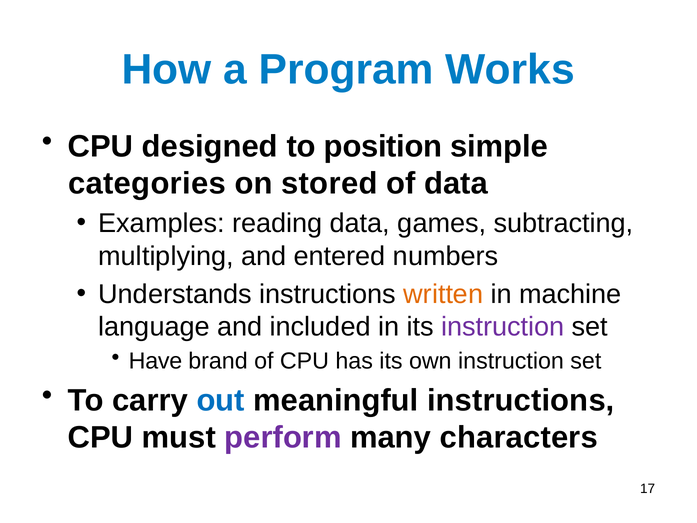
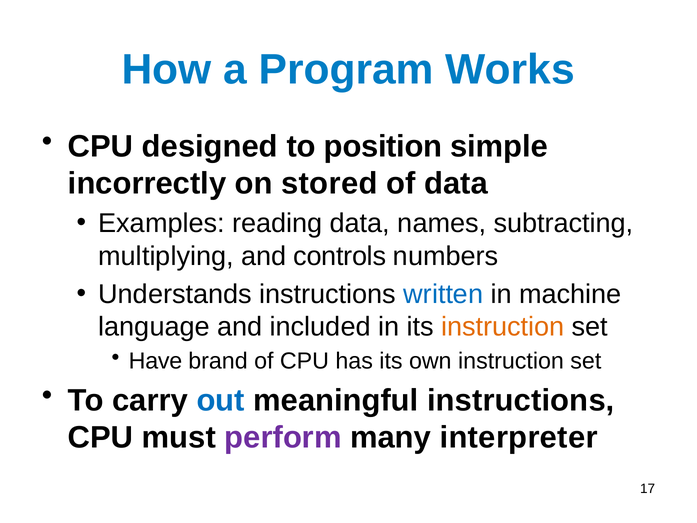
categories: categories -> incorrectly (147, 183)
games: games -> names (442, 223)
entered: entered -> controls (340, 256)
written colour: orange -> blue (443, 294)
instruction colour: purple -> orange (503, 326)
characters: characters -> interpreter (519, 438)
